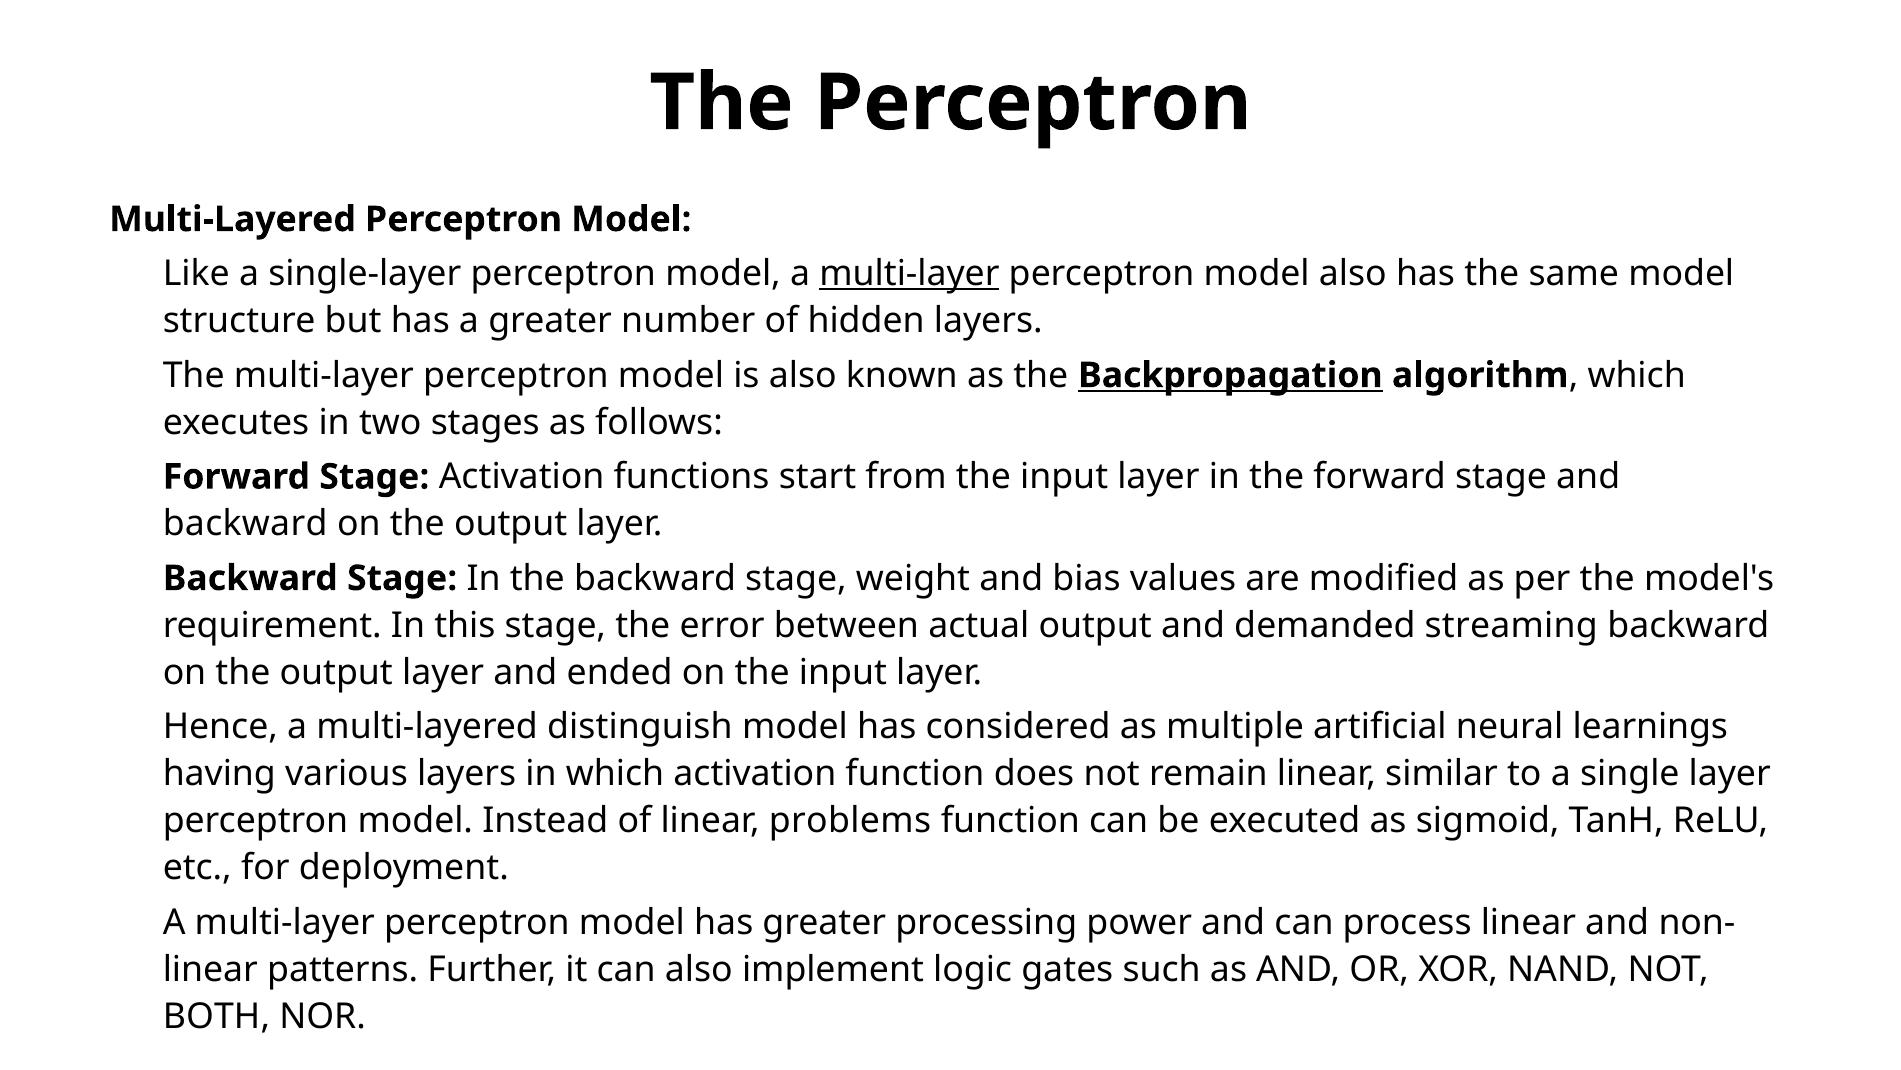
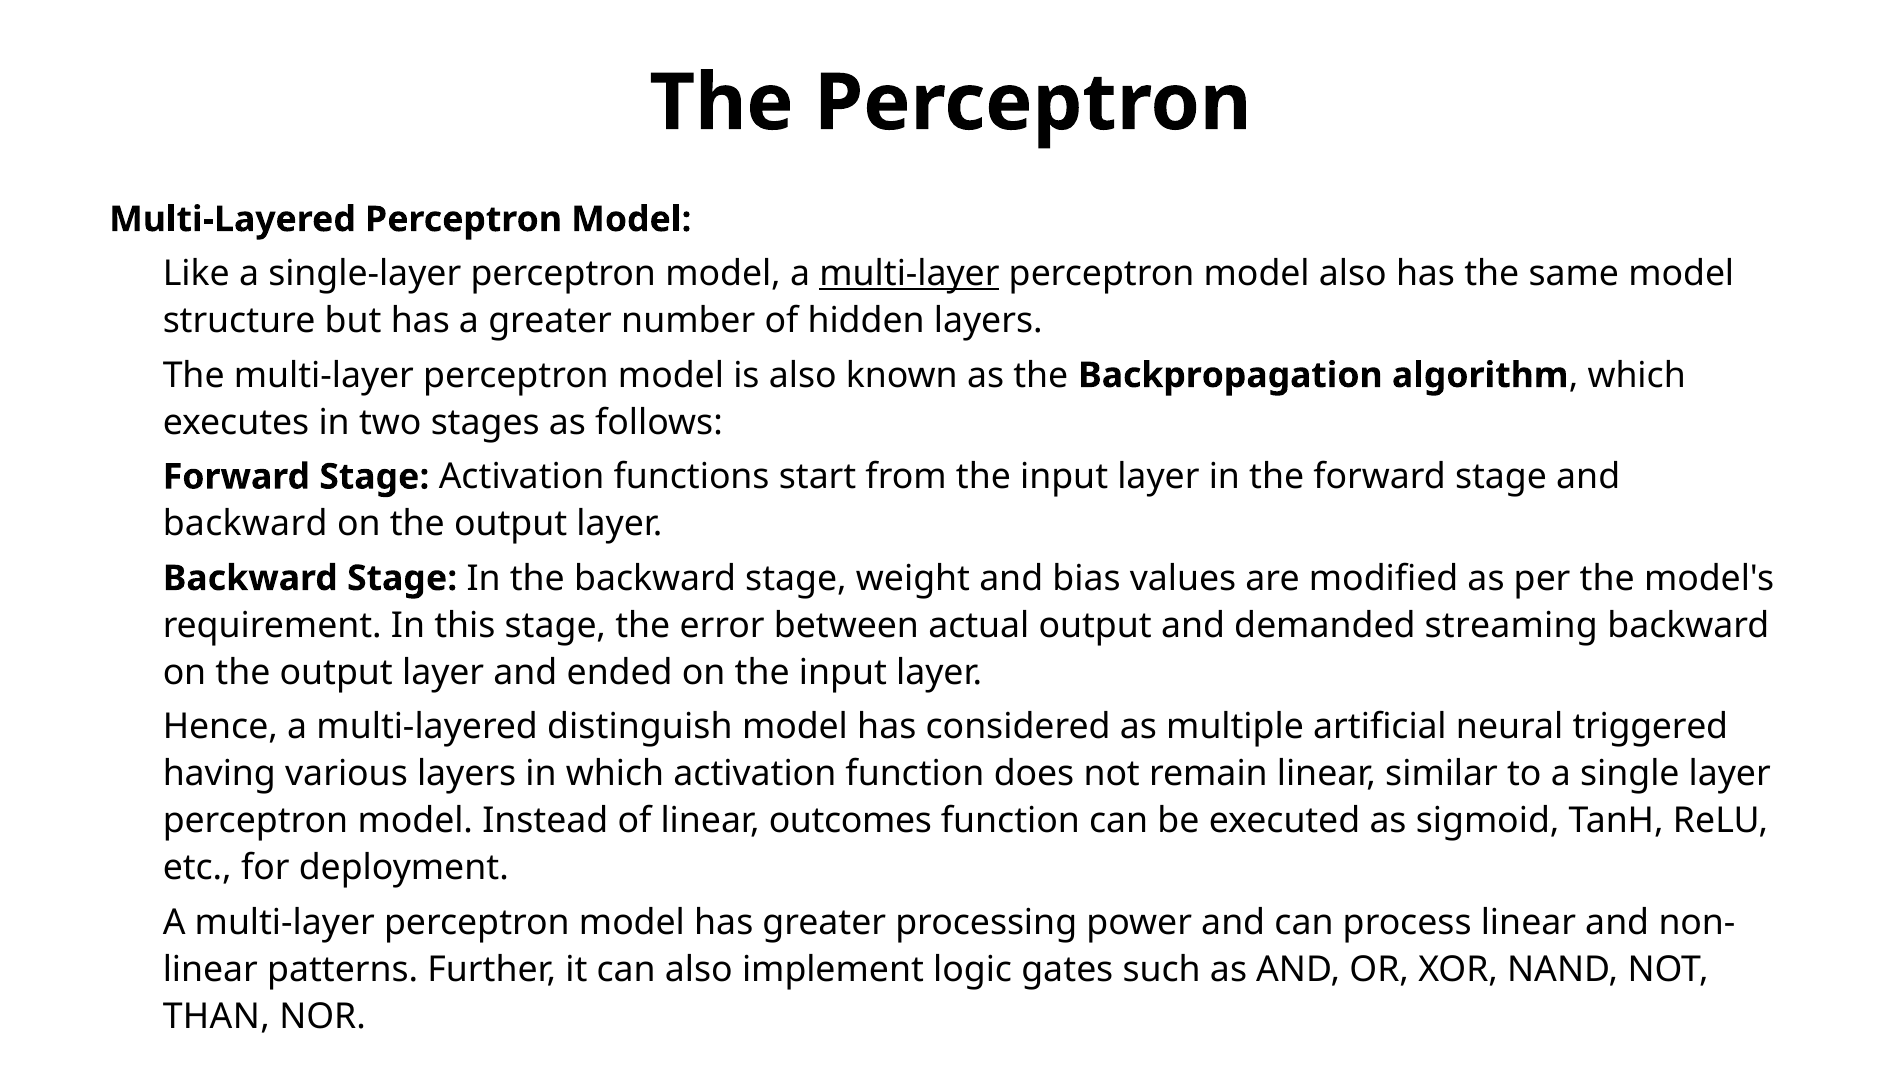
Backpropagation underline: present -> none (1230, 375)
learnings: learnings -> triggered (1650, 726)
problems: problems -> outcomes (850, 820)
BOTH: BOTH -> THAN (216, 1016)
